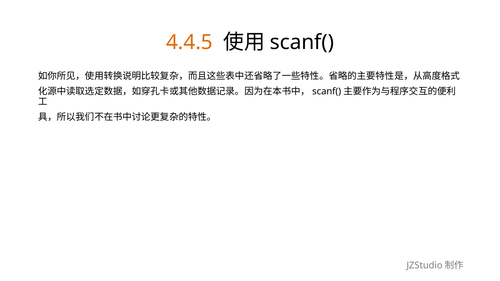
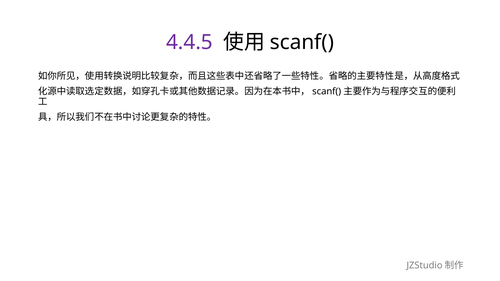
4.4.5 colour: orange -> purple (189, 42)
